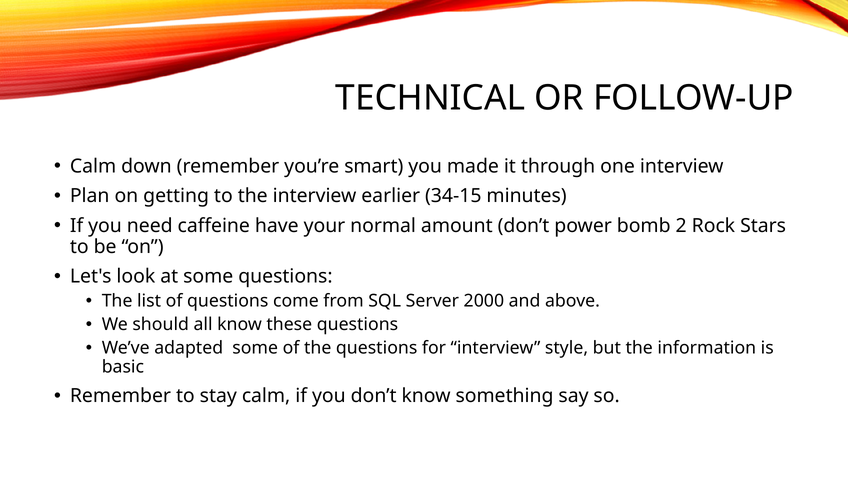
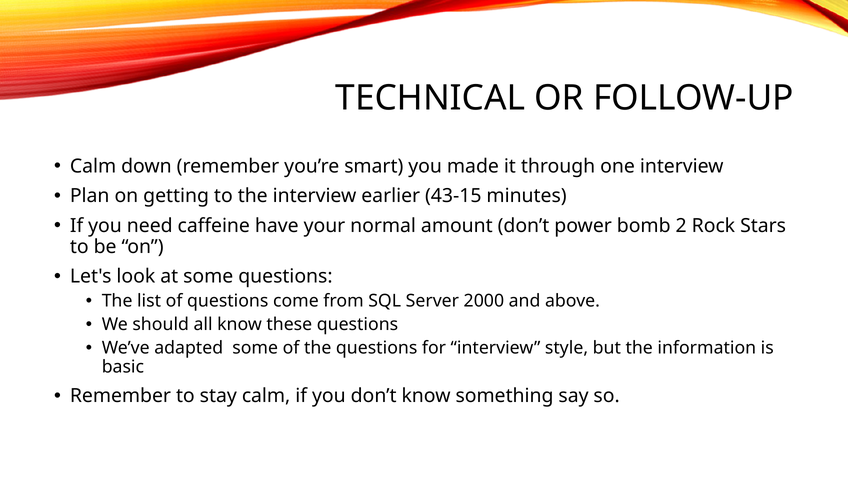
34-15: 34-15 -> 43-15 (453, 196)
